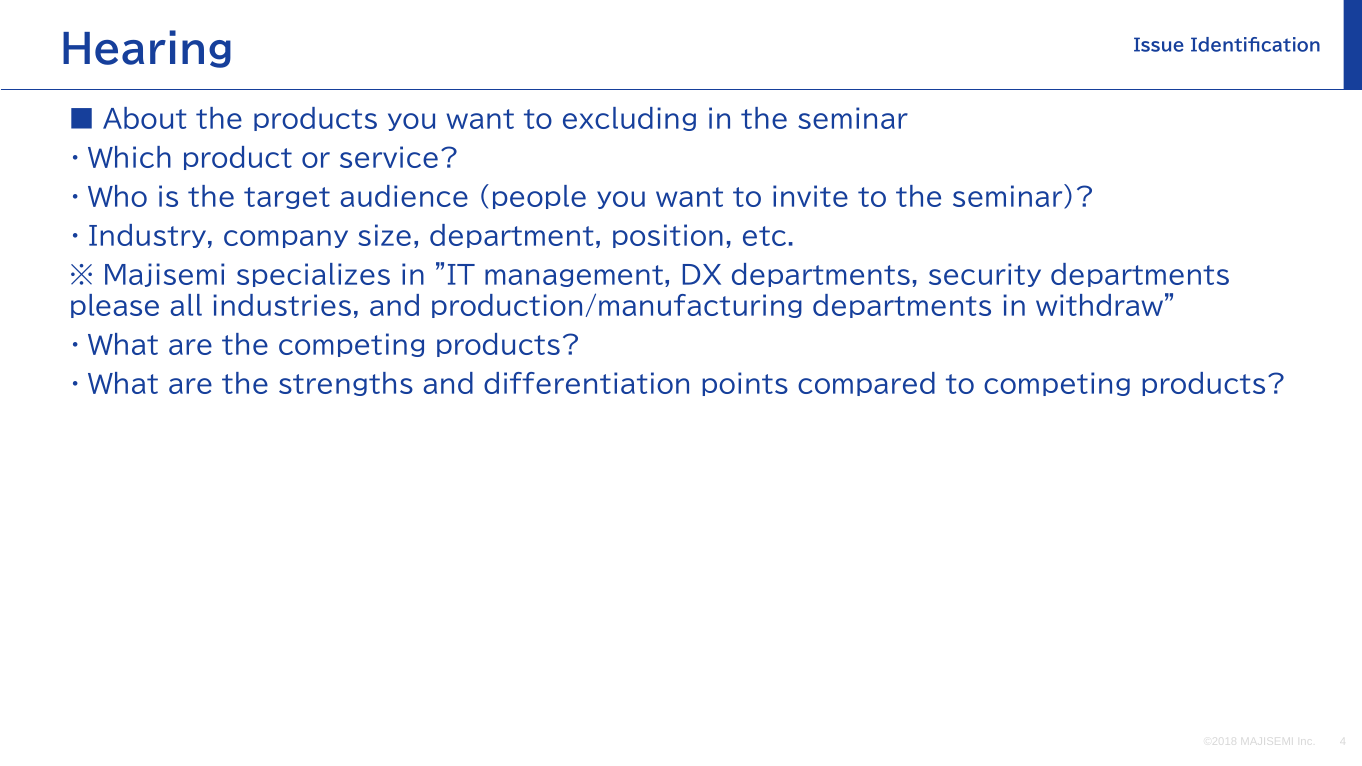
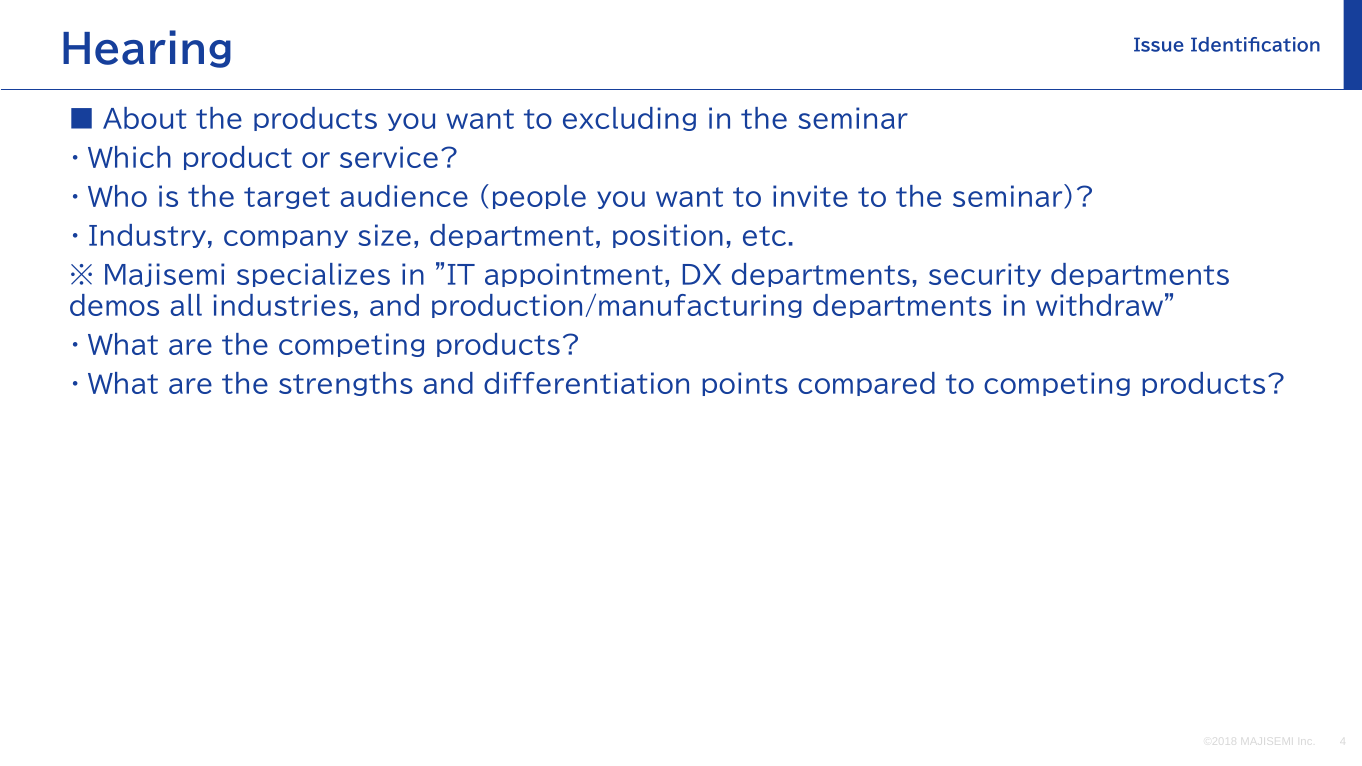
management: management -> appointment (578, 277)
please: please -> demos (115, 307)
